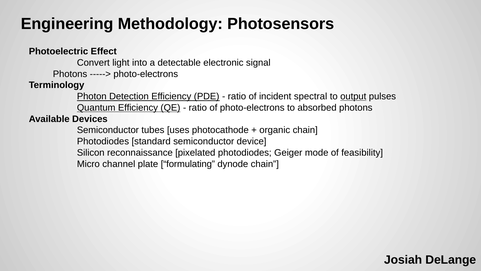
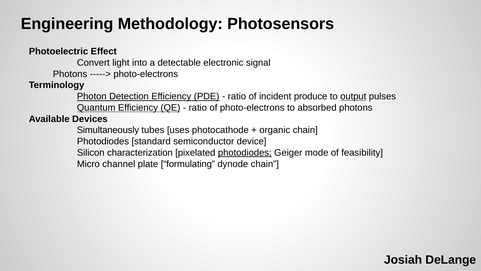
spectral: spectral -> produce (311, 96)
Semiconductor: Semiconductor -> Simultaneously (108, 130)
reconnaissance: reconnaissance -> characterization (140, 152)
photodiodes underline: none -> present (245, 152)
